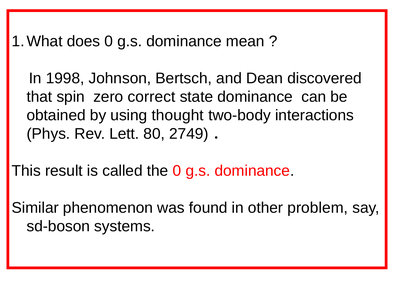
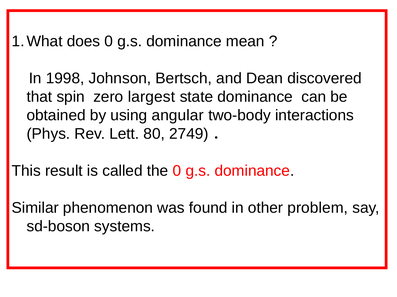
correct: correct -> largest (151, 97)
thought: thought -> angular (178, 116)
